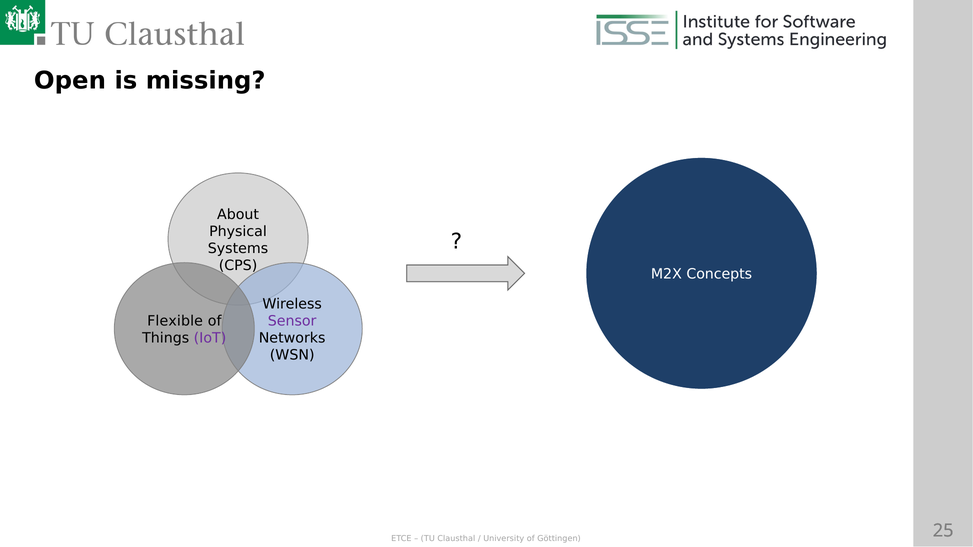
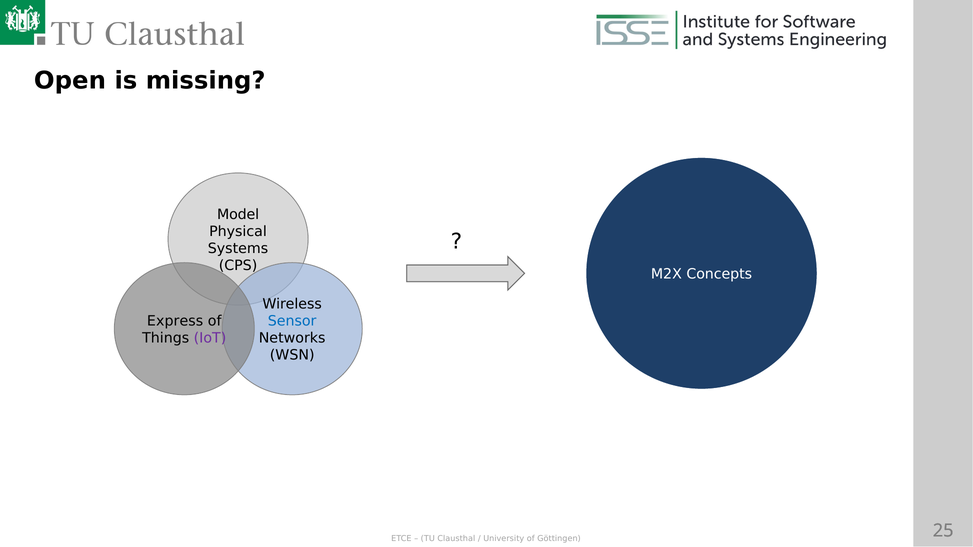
About: About -> Model (238, 215)
Flexible: Flexible -> Express (175, 321)
Sensor colour: purple -> blue (292, 321)
